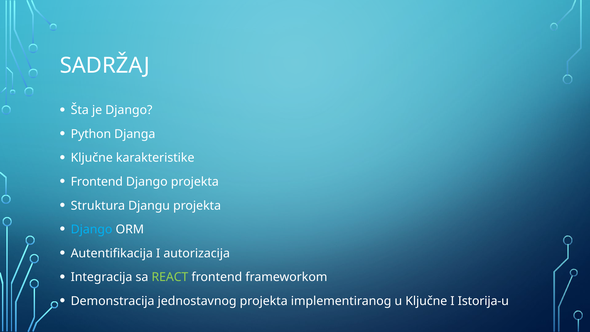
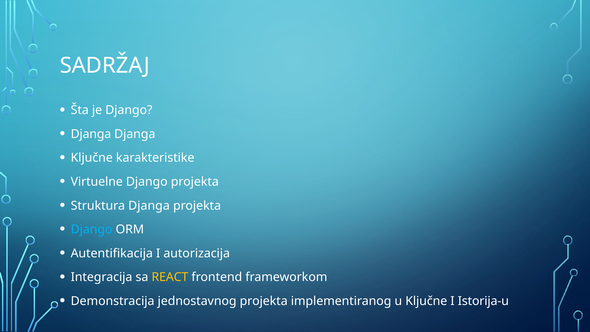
Python: Python -> Djanga (91, 134)
Frontend: Frontend -> Virtuelne (97, 182)
Struktura Djangu: Djangu -> Djanga (149, 206)
REACT colour: light green -> yellow (170, 277)
